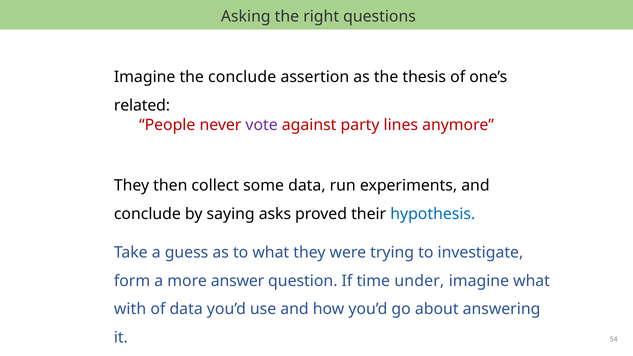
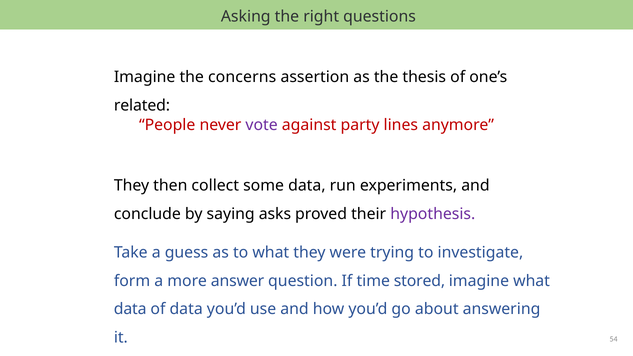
the conclude: conclude -> concerns (242, 77)
hypothesis colour: blue -> purple (433, 214)
under: under -> stored (419, 281)
with: with -> data (130, 309)
